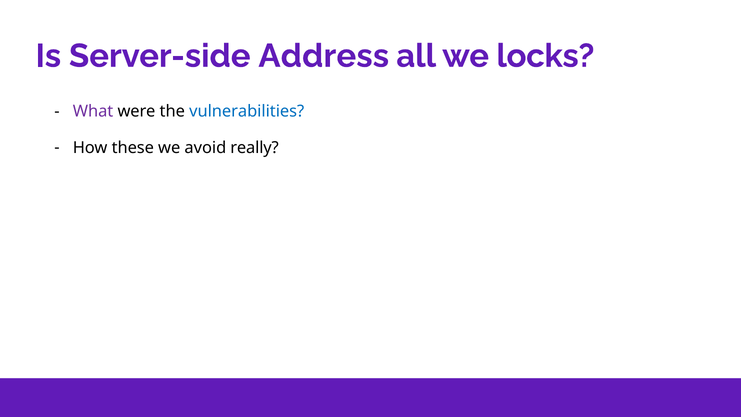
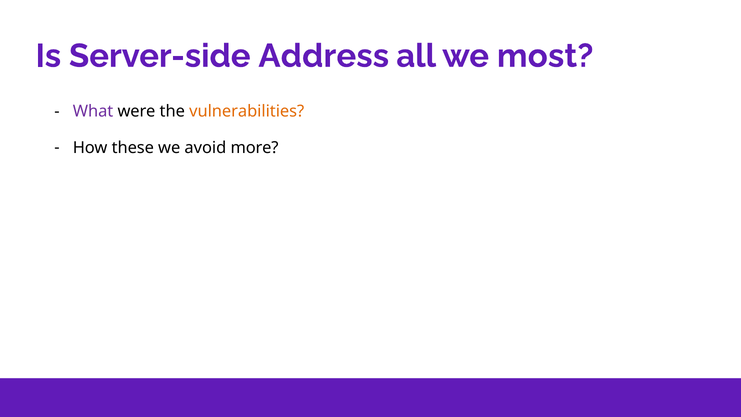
locks: locks -> most (545, 56)
vulnerabilities colour: blue -> orange (247, 111)
really: really -> more (255, 148)
